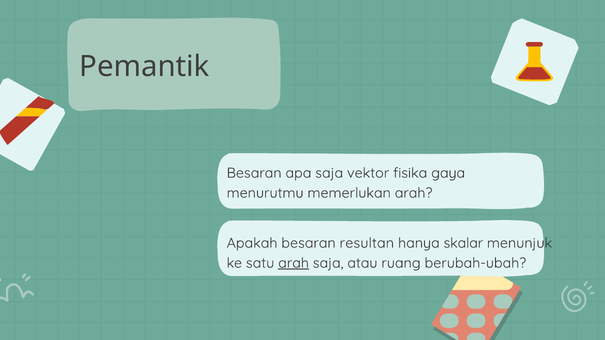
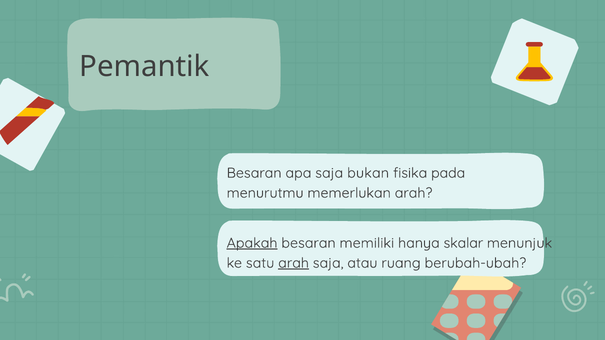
vektor: vektor -> bukan (368, 173)
gaya: gaya -> pada (448, 173)
Apakah underline: none -> present (252, 243)
resultan: resultan -> memiliki (367, 243)
